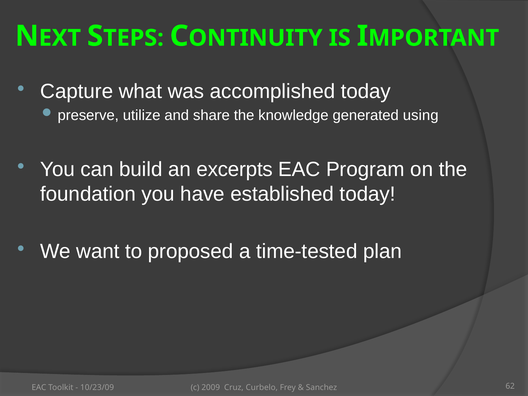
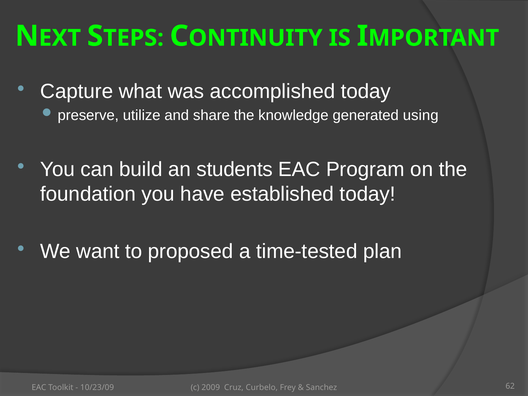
excerpts: excerpts -> students (235, 169)
